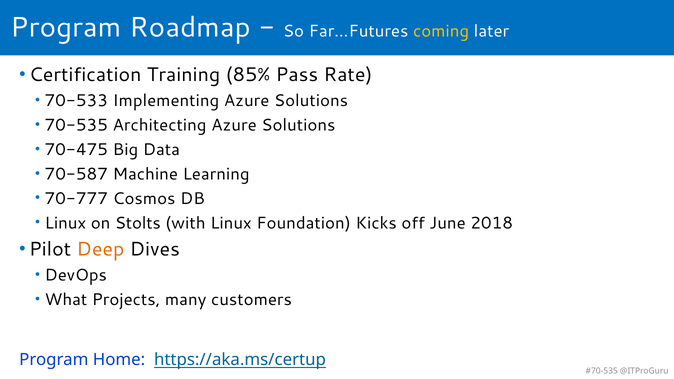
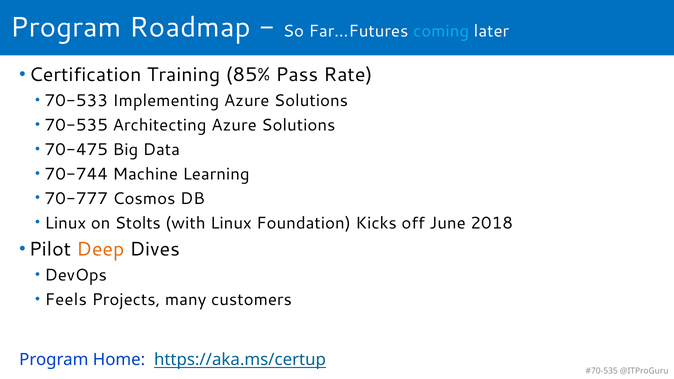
coming colour: yellow -> light blue (441, 31)
70-587: 70-587 -> 70-744 (76, 174)
What: What -> Feels (66, 300)
